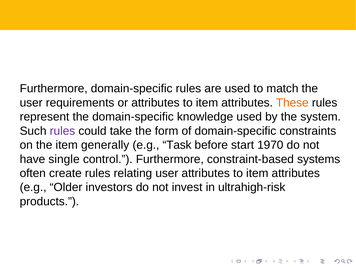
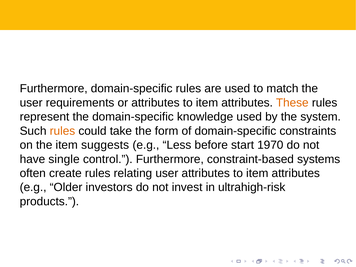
rules colour: purple -> orange (62, 131)
generally: generally -> suggests (105, 145)
Task: Task -> Less (177, 145)
